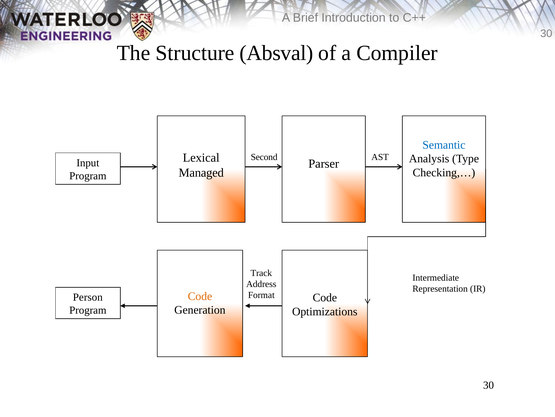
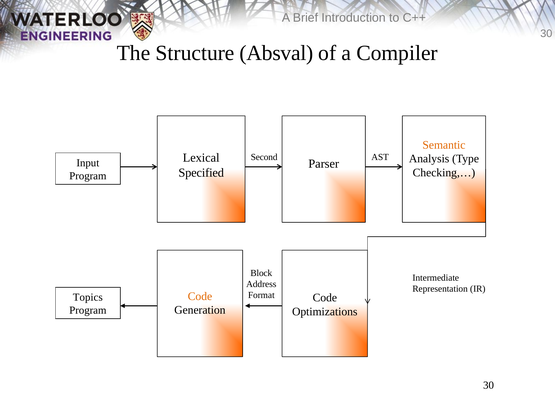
Semantic colour: blue -> orange (444, 145)
Managed: Managed -> Specified (201, 172)
Track: Track -> Block (261, 273)
Person: Person -> Topics (88, 297)
